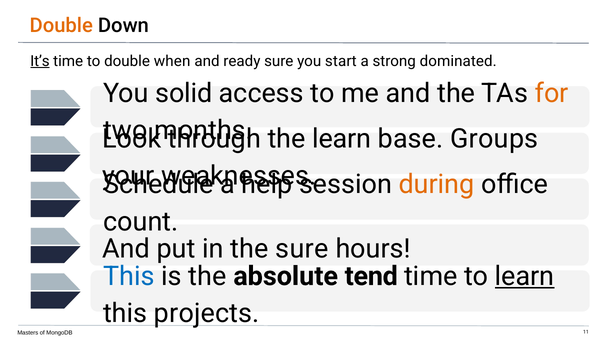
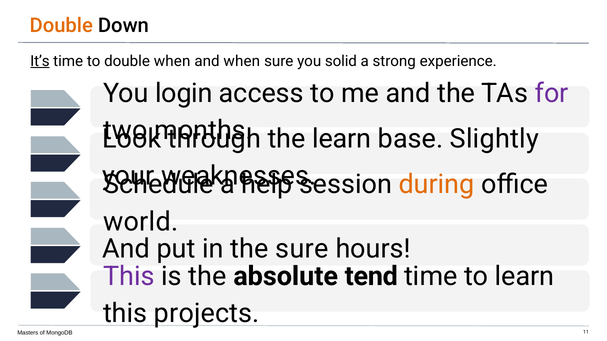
and ready: ready -> when (242, 61)
start: start -> solid (341, 61)
dominated: dominated -> experience (458, 61)
solid: solid -> login (184, 93)
for colour: orange -> purple (552, 93)
Groups: Groups -> Slightly (494, 139)
count: count -> world (141, 222)
This colour: blue -> purple (129, 277)
learn underline: present -> none (525, 277)
